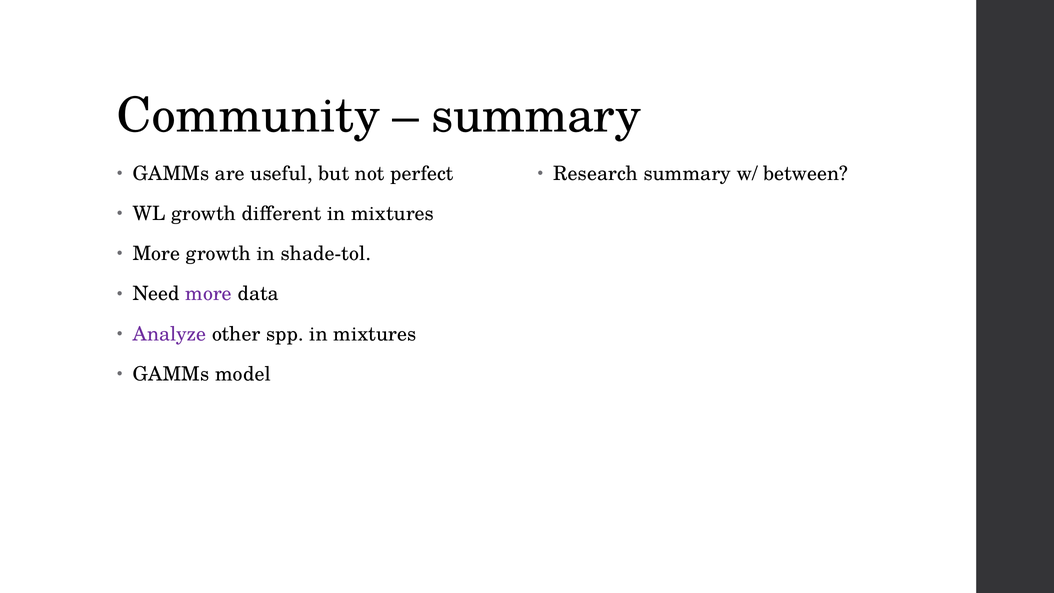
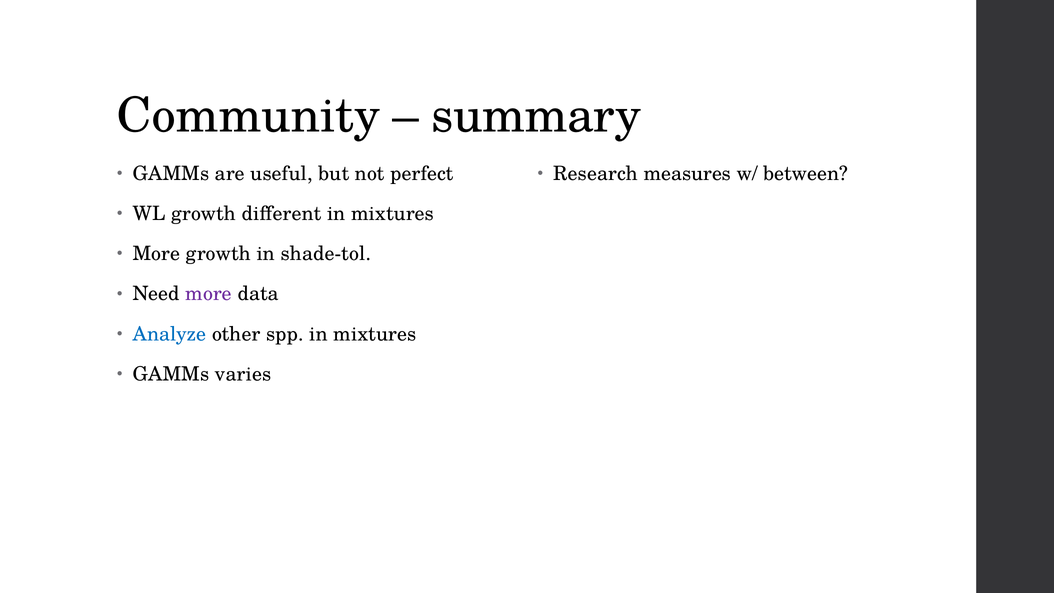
Research summary: summary -> measures (687, 174)
Analyze colour: purple -> blue (170, 334)
model: model -> varies (243, 374)
